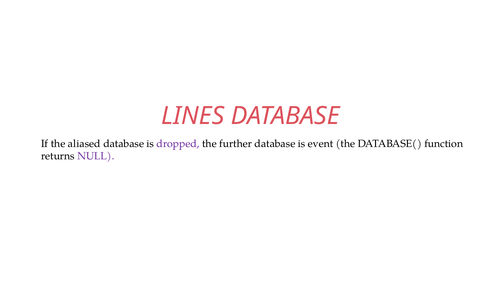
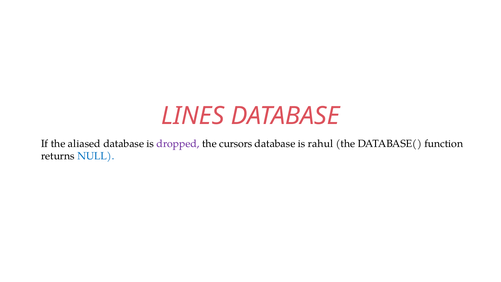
further: further -> cursors (236, 143)
event: event -> rahul (321, 143)
NULL colour: purple -> blue (96, 156)
